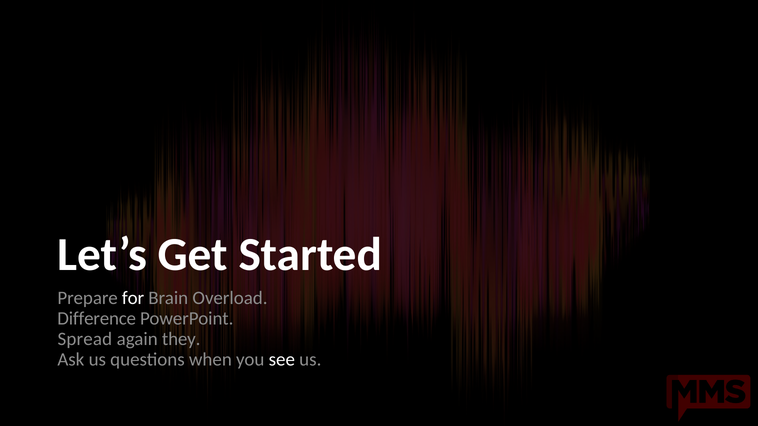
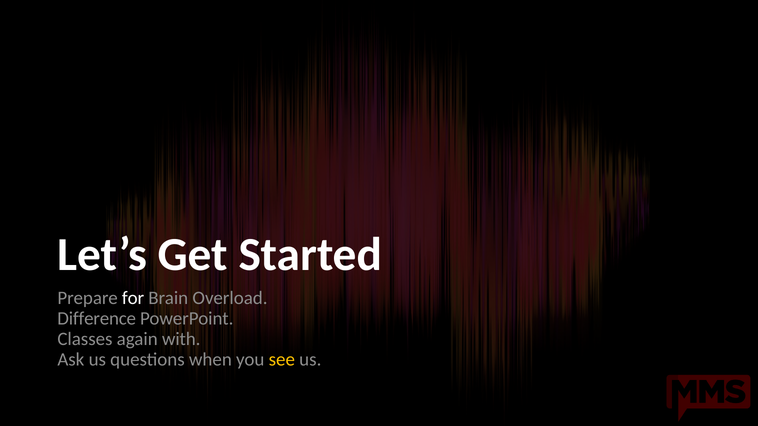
Spread: Spread -> Classes (85, 339)
they: they -> with (181, 339)
see colour: white -> yellow (282, 360)
